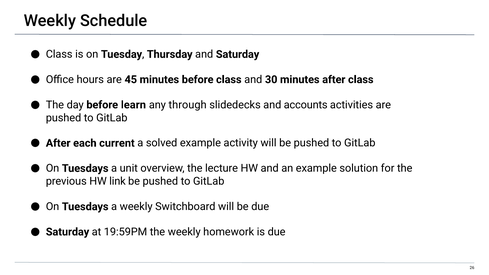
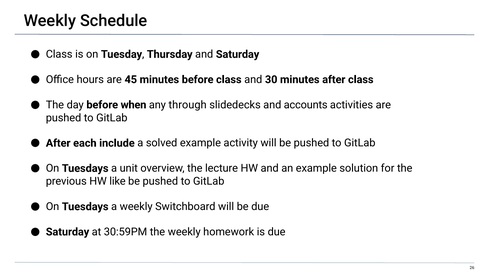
learn: learn -> when (133, 105)
current: current -> include (117, 143)
link: link -> like (118, 181)
19:59PM: 19:59PM -> 30:59PM (126, 232)
